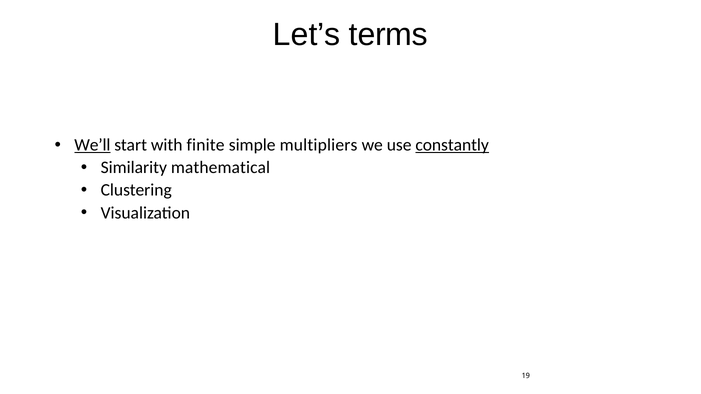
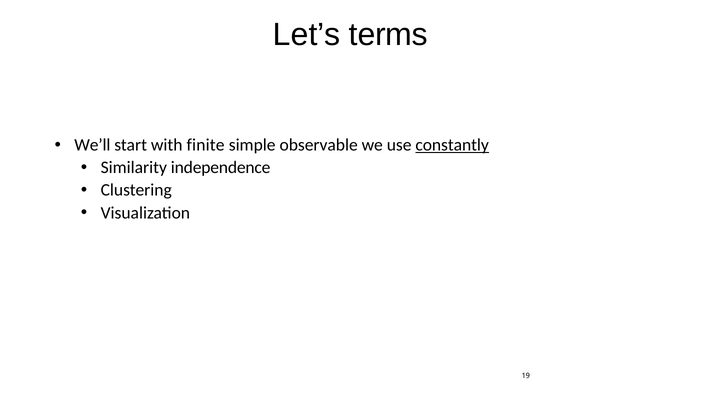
We’ll underline: present -> none (92, 145)
multipliers: multipliers -> observable (319, 145)
mathematical: mathematical -> independence (221, 168)
